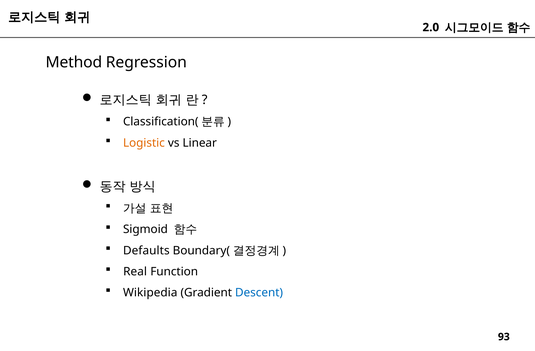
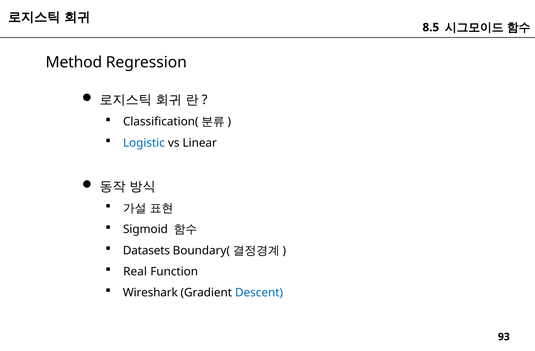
2.0: 2.0 -> 8.5 (431, 27)
Logistic colour: orange -> blue (144, 143)
Defaults: Defaults -> Datasets (146, 251)
Wikipedia: Wikipedia -> Wireshark (150, 293)
